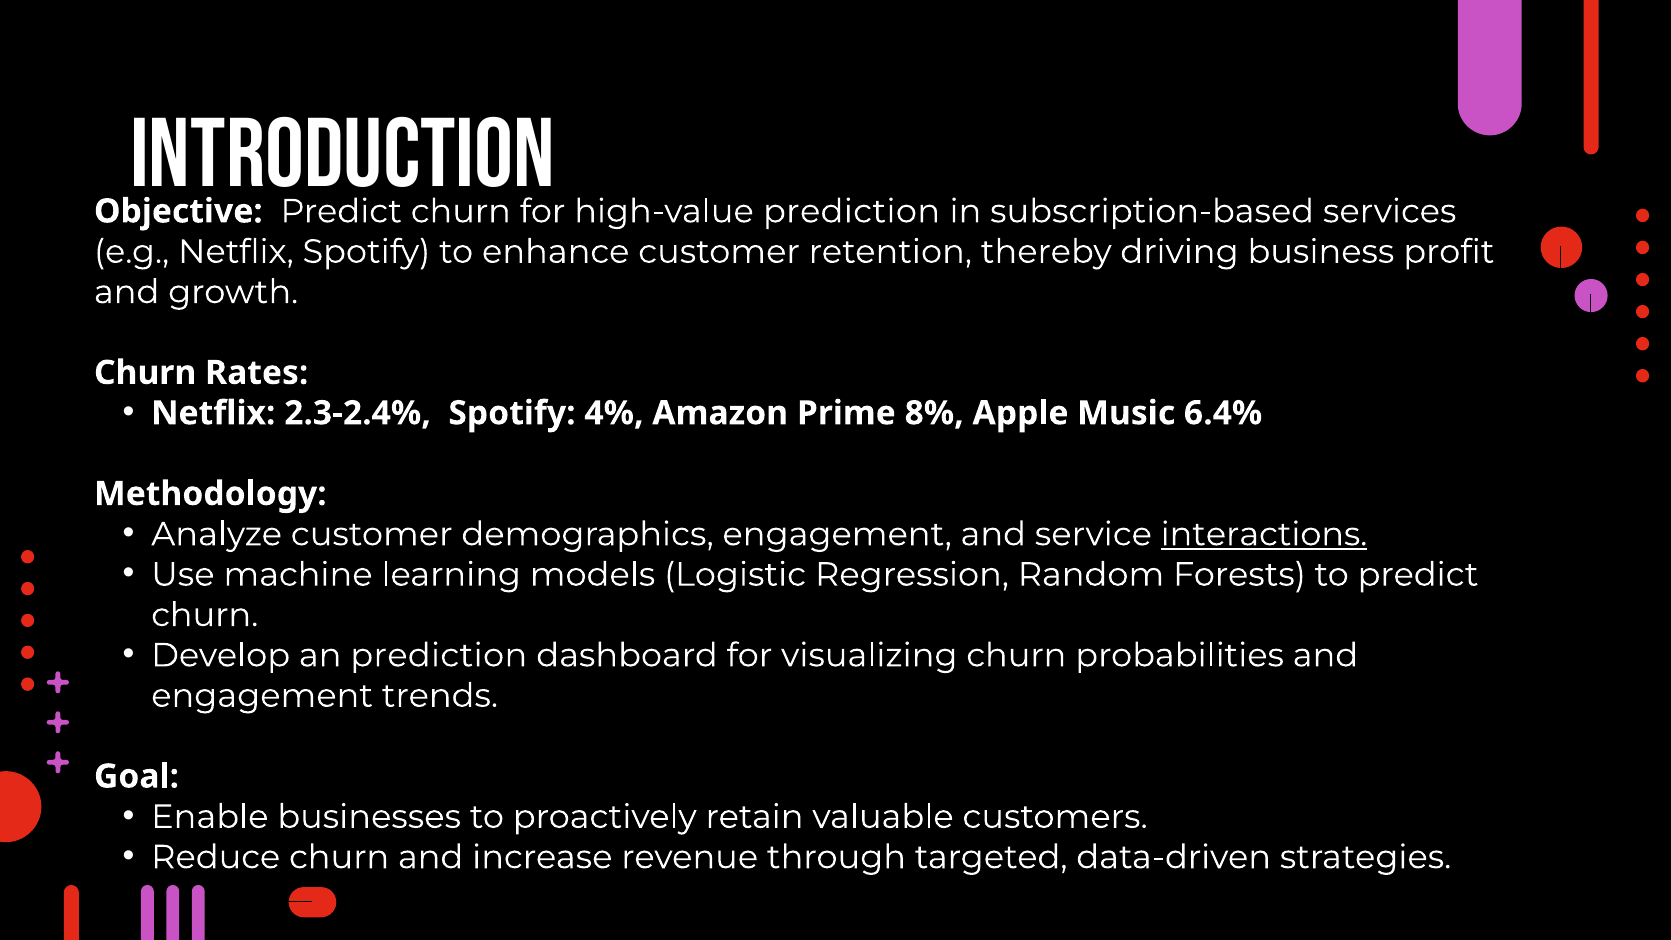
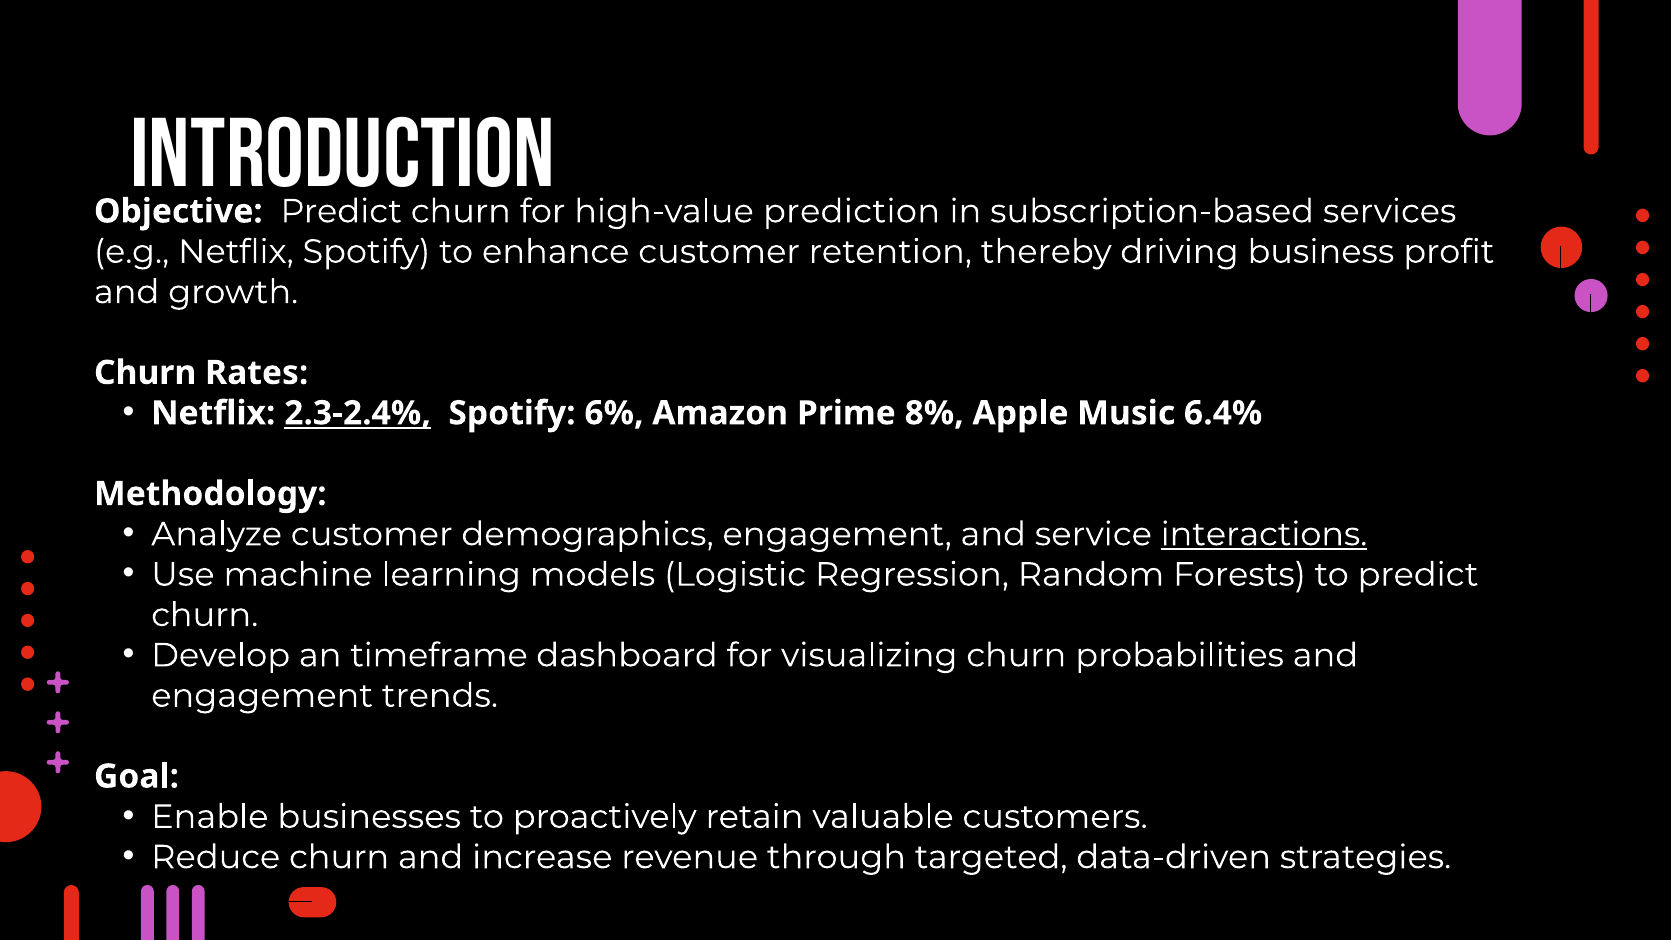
2.3-2.4% underline: none -> present (358, 413)
4%: 4% -> 6% (614, 413)
an prediction: prediction -> timeframe (439, 655)
